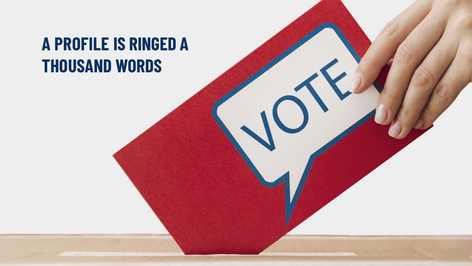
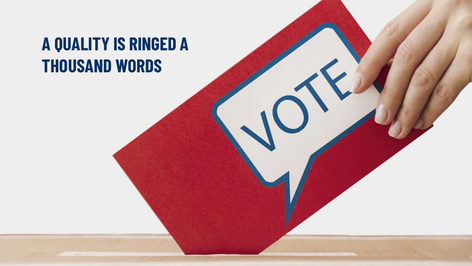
PROFILE: PROFILE -> QUALITY (82, 44)
